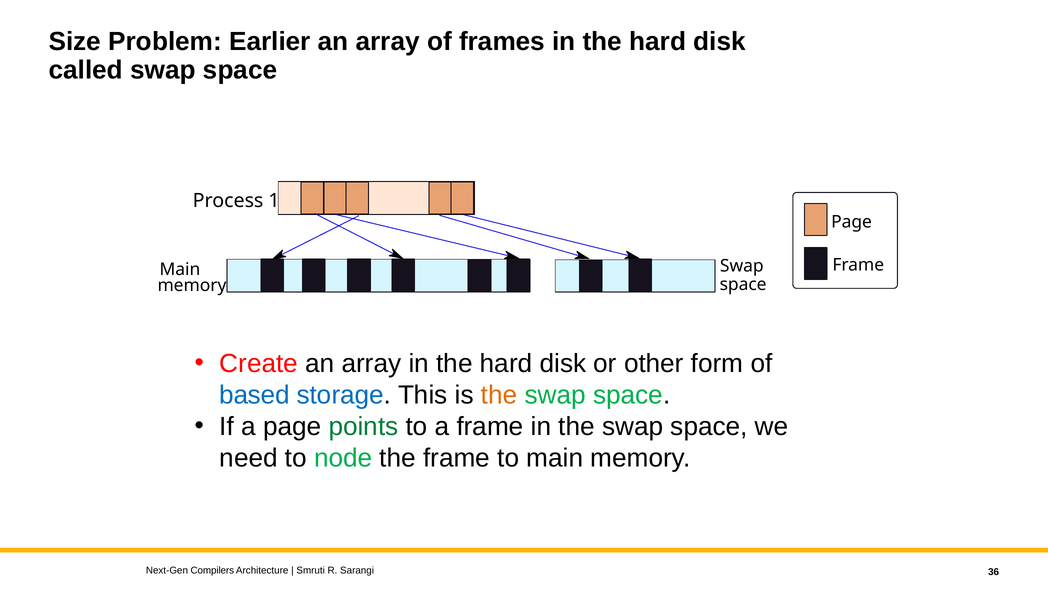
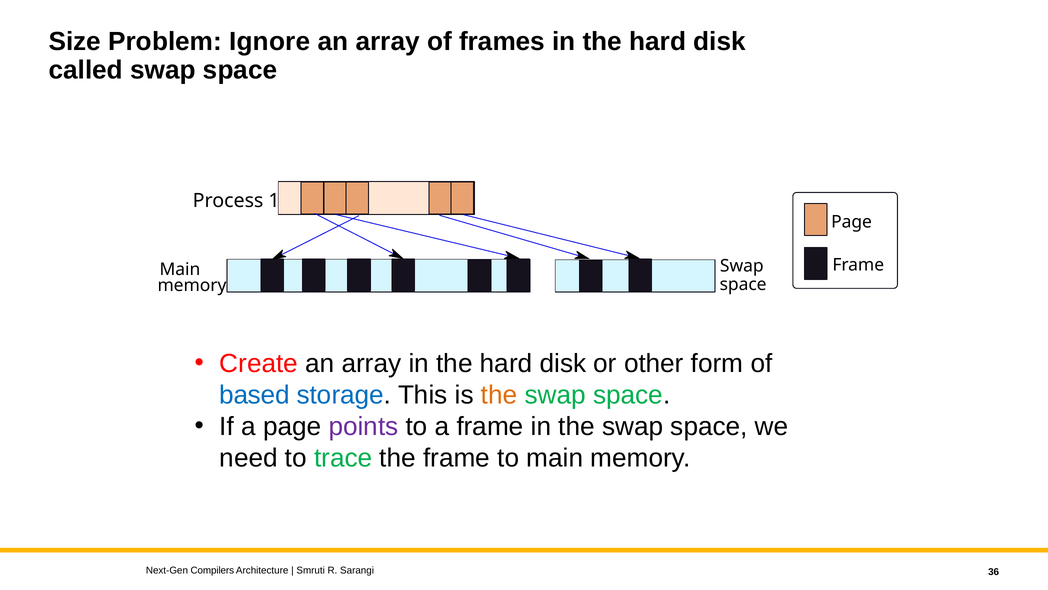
Earlier: Earlier -> Ignore (270, 42)
points colour: green -> purple (363, 426)
node: node -> trace (343, 458)
